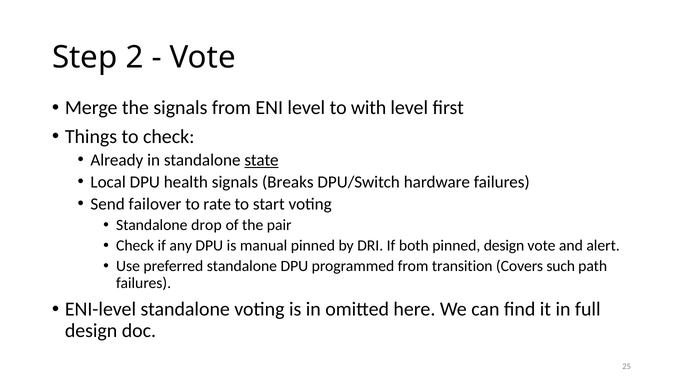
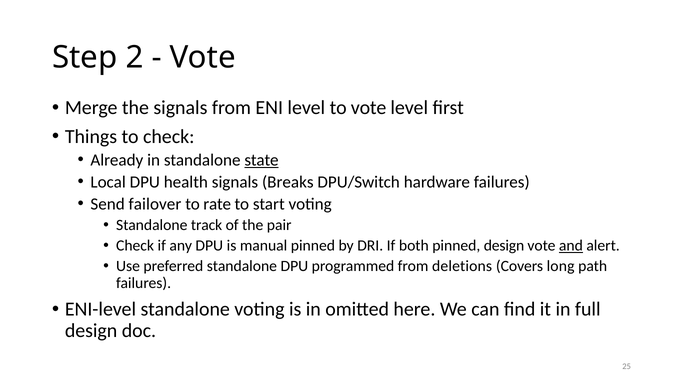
to with: with -> vote (369, 108)
drop: drop -> track (207, 225)
and underline: none -> present (571, 246)
transition: transition -> deletions (462, 266)
such: such -> long (561, 266)
